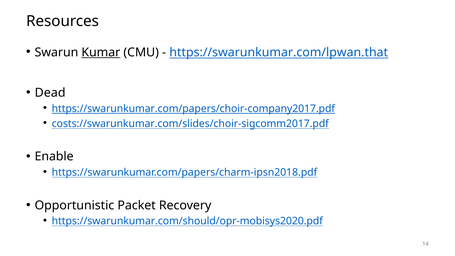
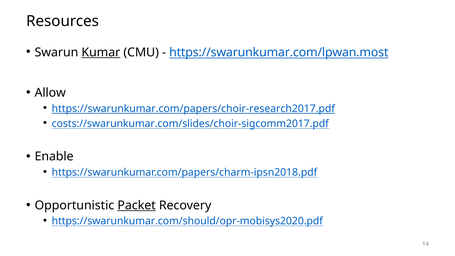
https://swarunkumar.com/lpwan.that: https://swarunkumar.com/lpwan.that -> https://swarunkumar.com/lpwan.most (279, 52)
Dead: Dead -> Allow (50, 93)
https://swarunkumar.com/papers/choir-company2017.pdf: https://swarunkumar.com/papers/choir-company2017.pdf -> https://swarunkumar.com/papers/choir-research2017.pdf (193, 109)
Packet underline: none -> present (137, 205)
